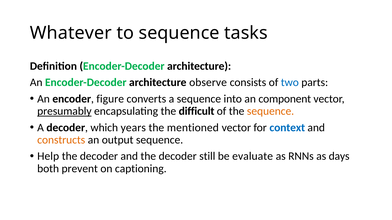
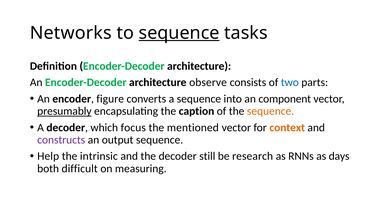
Whatever: Whatever -> Networks (71, 33)
sequence underline: none -> present (179, 33)
difficult: difficult -> caption (197, 111)
years: years -> focus (133, 128)
context colour: blue -> orange (287, 128)
constructs colour: orange -> purple (61, 140)
decoder: decoder -> intrinsic (99, 157)
evaluate: evaluate -> research (253, 157)
prevent: prevent -> difficult (80, 169)
captioning: captioning -> measuring (141, 169)
